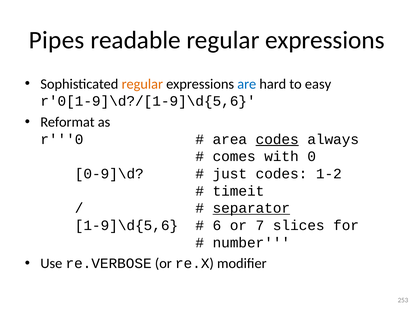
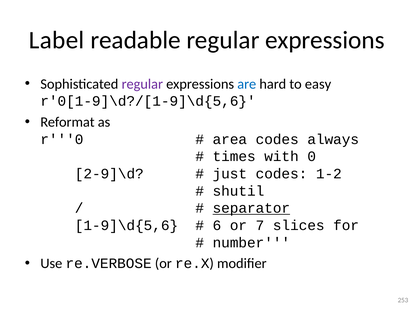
Pipes: Pipes -> Label (57, 40)
regular colour: orange -> purple (142, 84)
codes underline: present -> none (277, 140)
comes: comes -> times (234, 157)
0-9]\d: 0-9]\d -> 2-9]\d (109, 174)
timeit: timeit -> shutil (238, 191)
